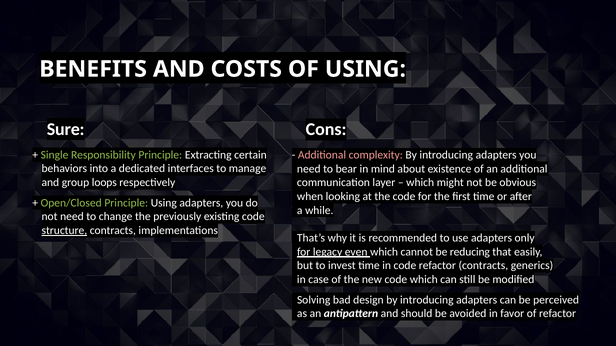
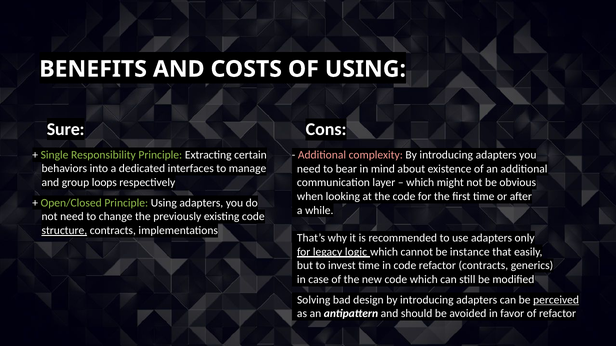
even: even -> logic (356, 252)
reducing: reducing -> instance (470, 252)
perceived underline: none -> present (556, 300)
